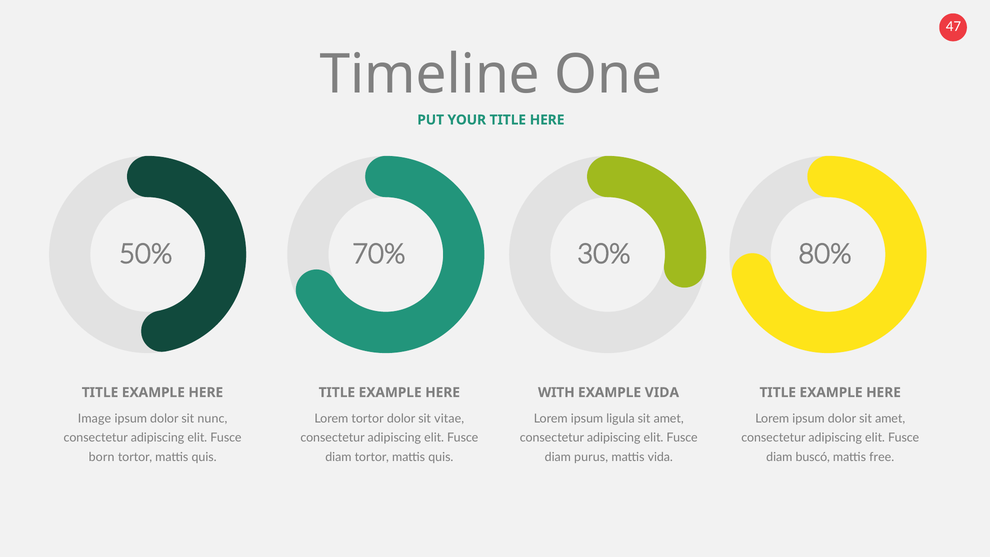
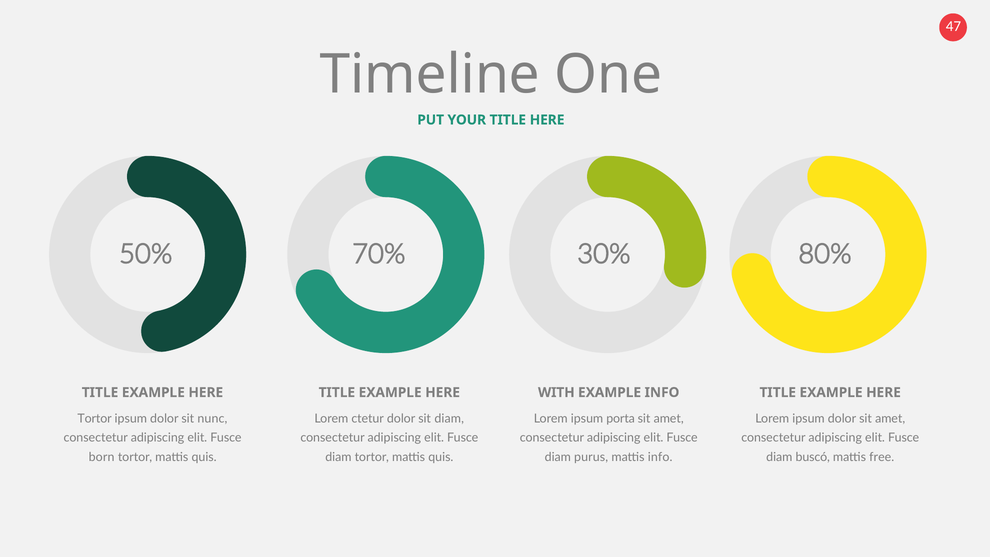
EXAMPLE VIDA: VIDA -> INFO (662, 392)
Image: Image -> Tortor (95, 418)
Lorem tortor: tortor -> ctetur (368, 418)
sit vitae: vitae -> diam (449, 418)
ligula: ligula -> porta (621, 418)
mattis vida: vida -> info (660, 457)
